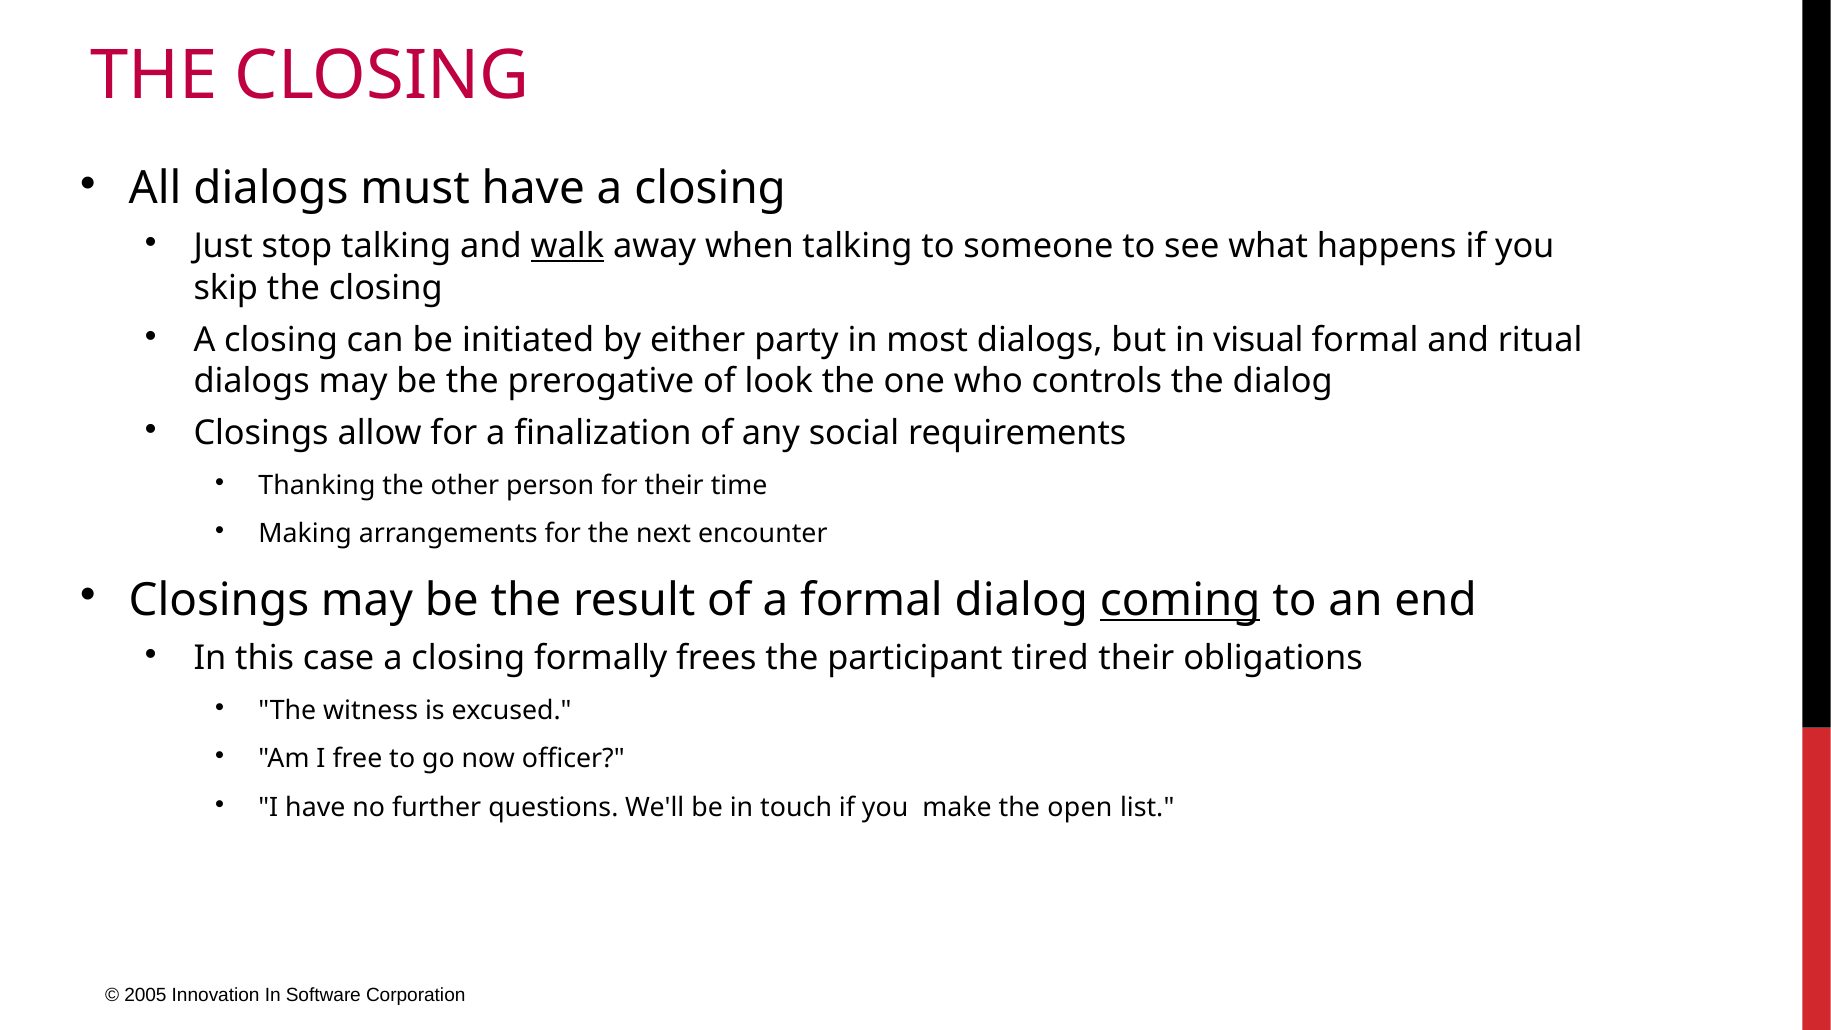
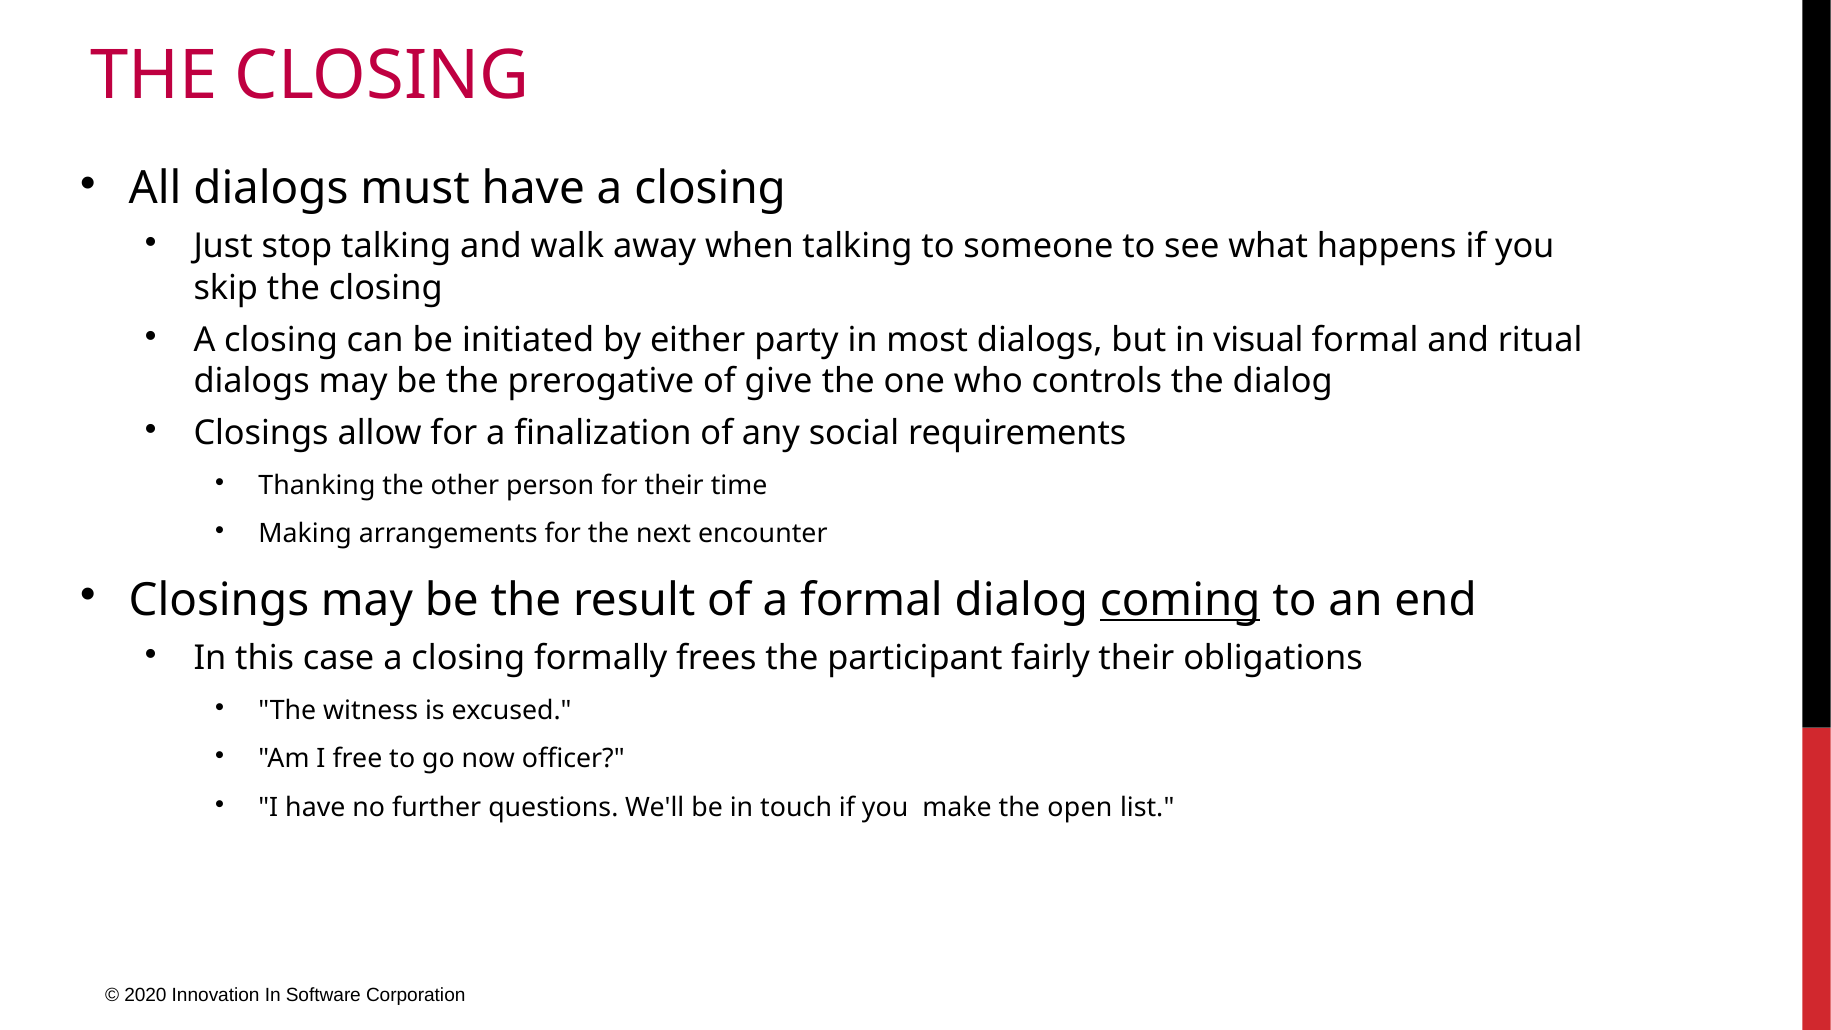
walk underline: present -> none (567, 247)
look: look -> give (779, 381)
tired: tired -> fairly (1051, 658)
2005: 2005 -> 2020 (145, 995)
